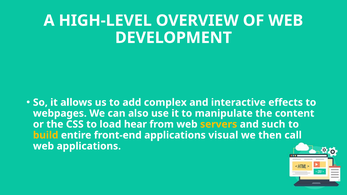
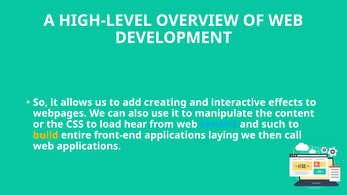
complex: complex -> creating (165, 103)
servers colour: yellow -> light blue (219, 124)
visual: visual -> laying (223, 135)
